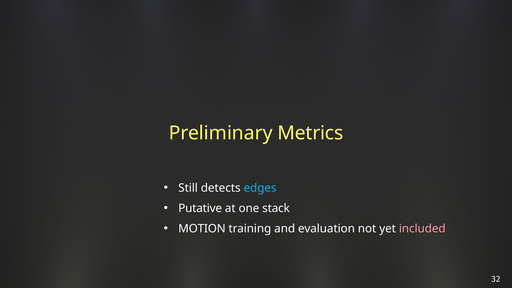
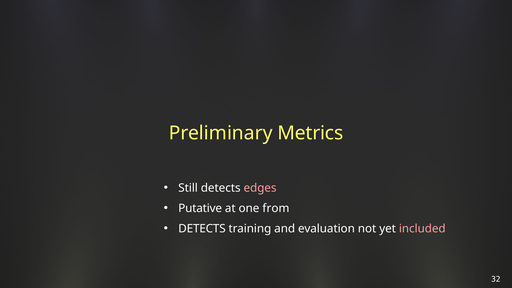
edges colour: light blue -> pink (260, 188)
stack: stack -> from (276, 208)
MOTION: MOTION -> DETECTS (202, 229)
